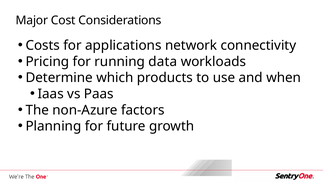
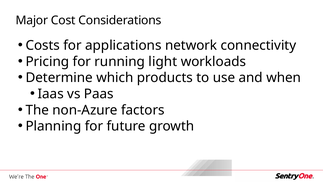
data: data -> light (163, 61)
